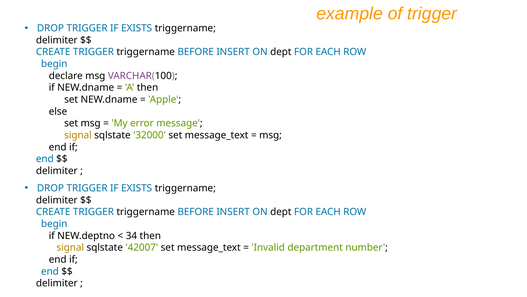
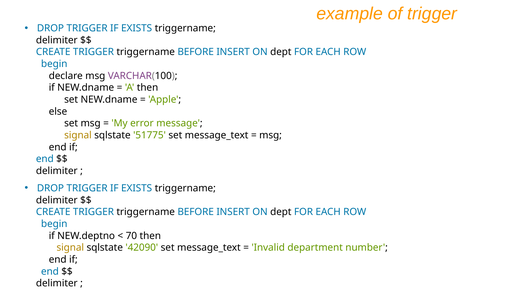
32000: 32000 -> 51775 (149, 135)
34: 34 -> 70 (131, 235)
42007: 42007 -> 42090 (142, 247)
